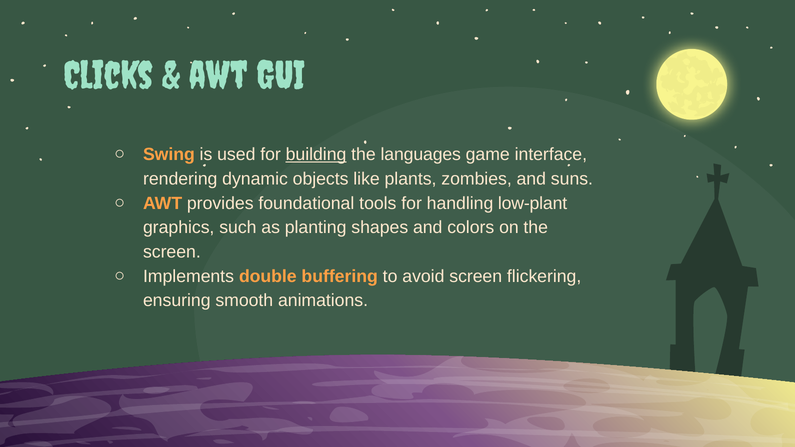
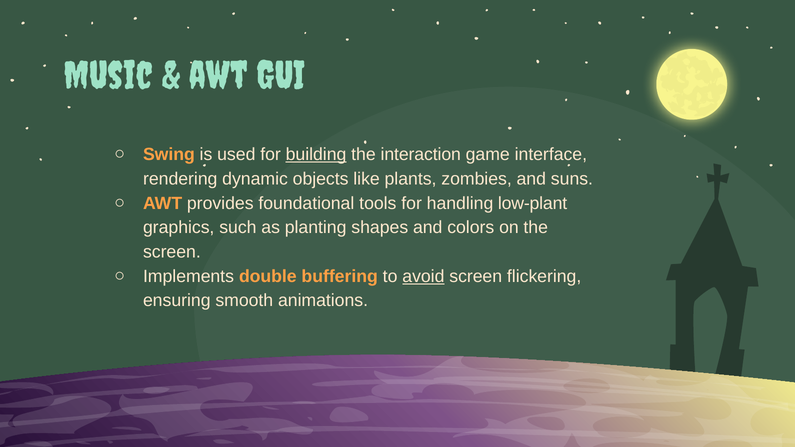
Clicks: Clicks -> Music (108, 76)
languages: languages -> interaction (421, 155)
avoid underline: none -> present (423, 276)
